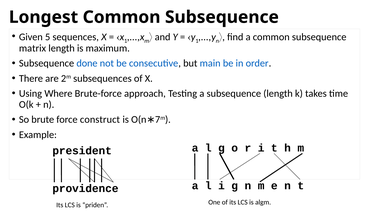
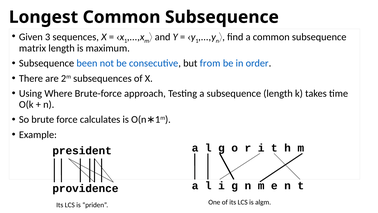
5: 5 -> 3 (48, 37)
done: done -> been (87, 63)
main: main -> from (210, 63)
construct: construct -> calculates (100, 119)
7: 7 -> 1 (158, 119)
